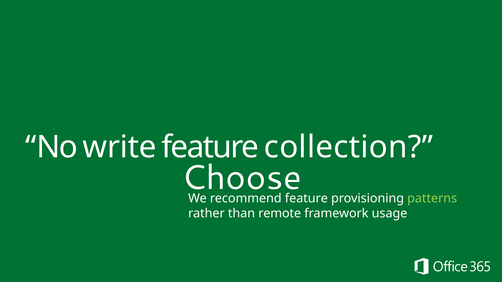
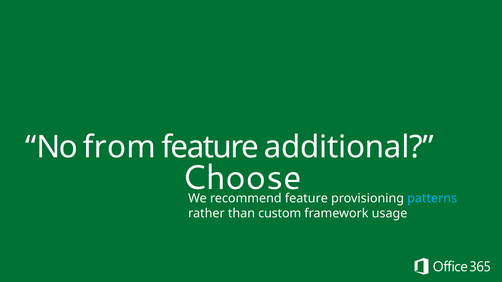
write: write -> from (119, 147)
collection: collection -> additional (349, 147)
patterns colour: light green -> light blue (432, 199)
remote: remote -> custom (280, 214)
